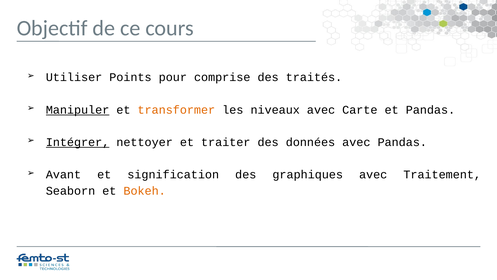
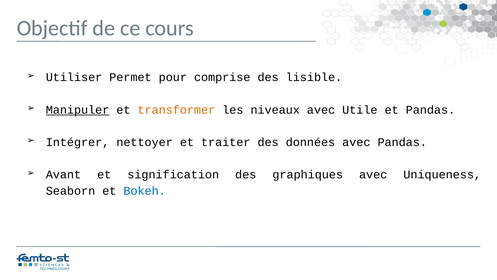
Points: Points -> Permet (130, 77)
traités: traités -> lisible (314, 77)
Carte: Carte -> Utile (360, 110)
Intégrer underline: present -> none (78, 142)
Traitement: Traitement -> Uniqueness (442, 174)
Bokeh colour: orange -> blue (145, 191)
